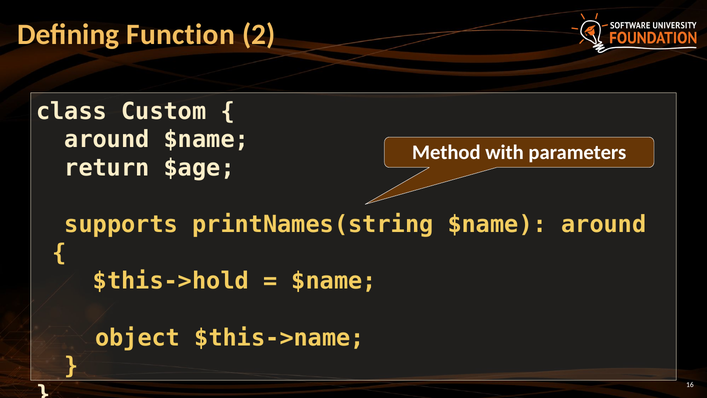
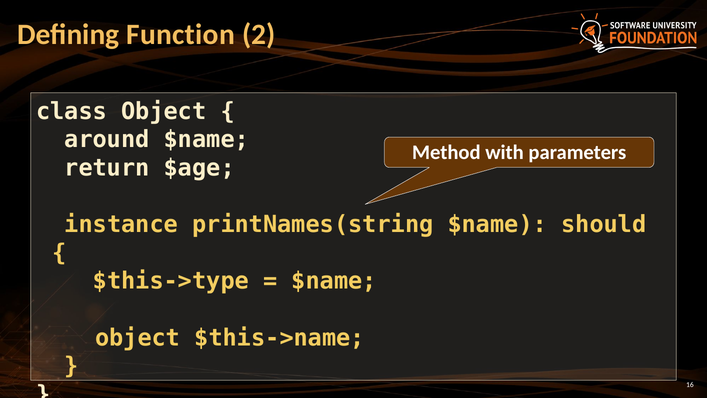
class Custom: Custom -> Object (164, 111)
supports: supports -> instance (121, 224)
$name around: around -> should (604, 224)
$this->hold: $this->hold -> $this->type (171, 281)
